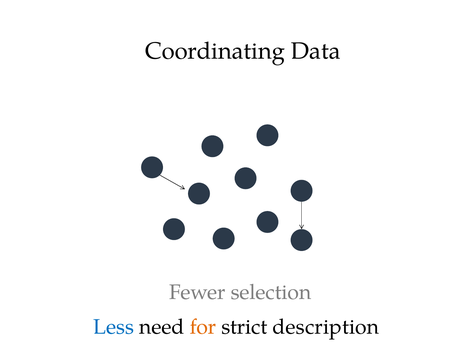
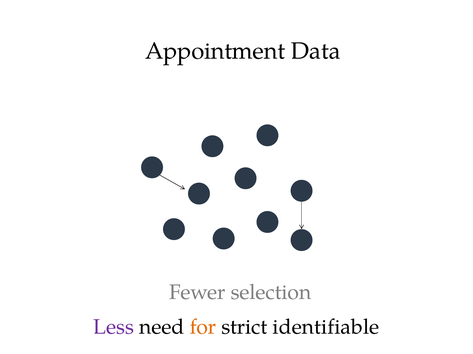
Coordinating: Coordinating -> Appointment (215, 51)
Less colour: blue -> purple (114, 328)
description: description -> identifiable (326, 328)
